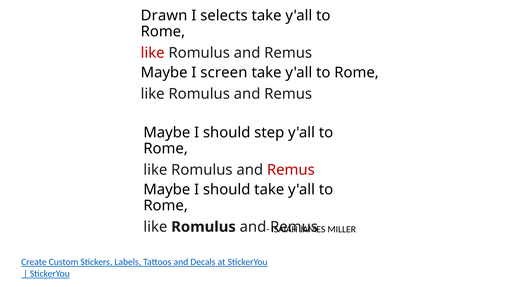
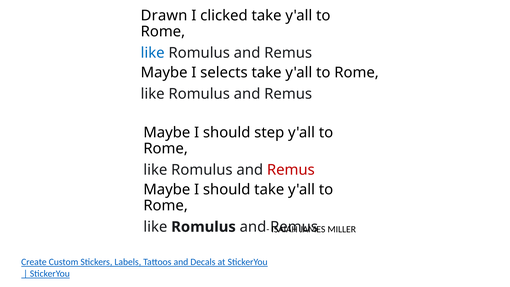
selects: selects -> clicked (224, 16)
like colour: red -> blue (153, 53)
screen: screen -> selects (224, 73)
